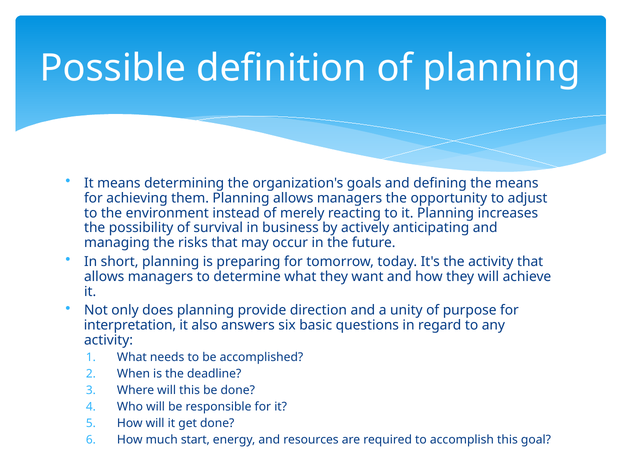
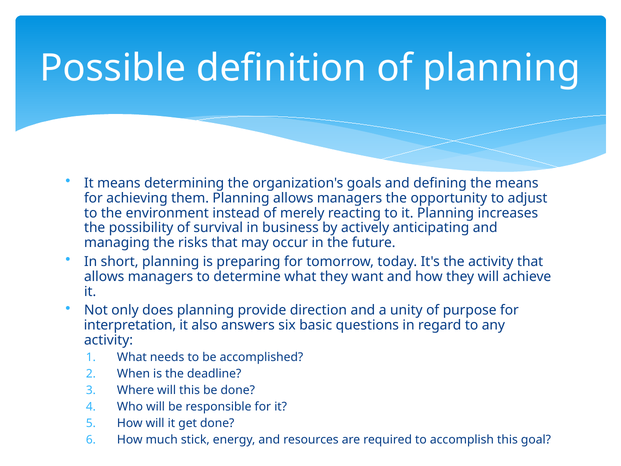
start: start -> stick (195, 439)
